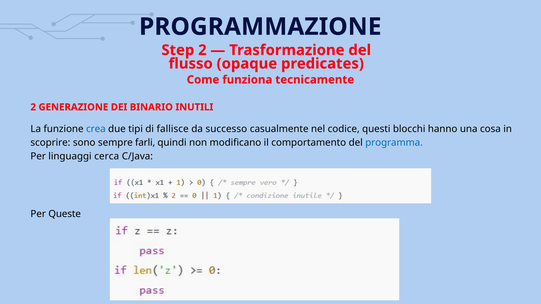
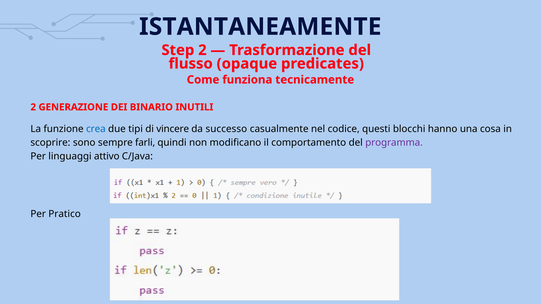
PROGRAMMAZIONE: PROGRAMMAZIONE -> ISTANTANEAMENTE (260, 27)
fallisce: fallisce -> vincere (173, 129)
programma colour: blue -> purple (394, 143)
cerca: cerca -> attivo (107, 157)
Queste: Queste -> Pratico (65, 214)
